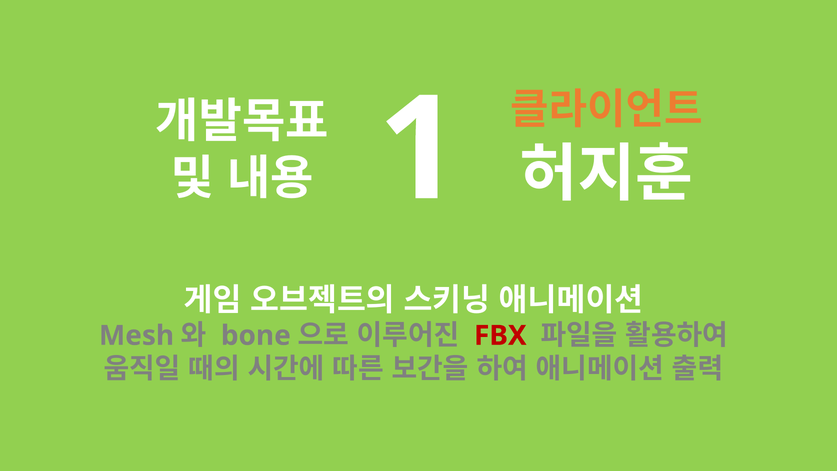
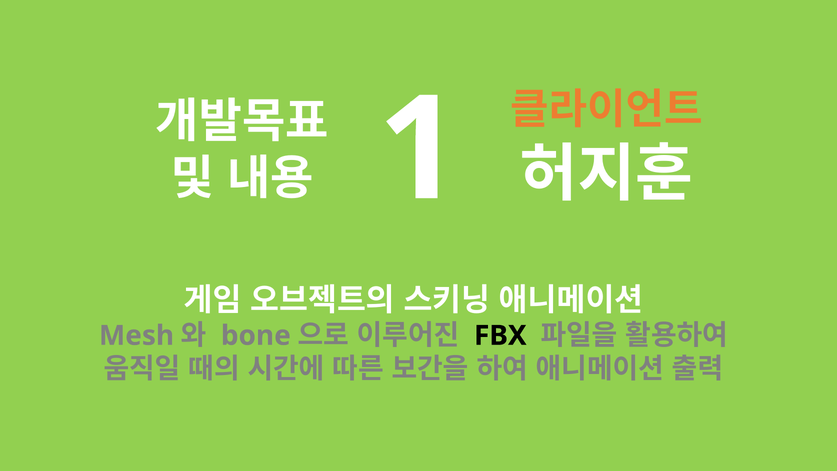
FBX colour: red -> black (500, 336)
